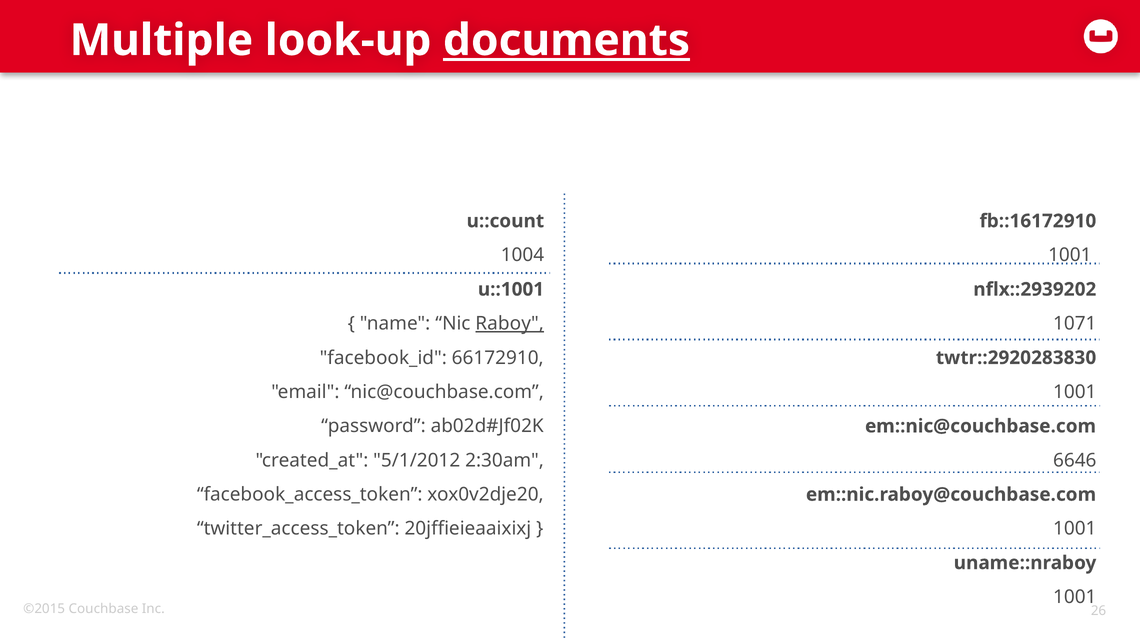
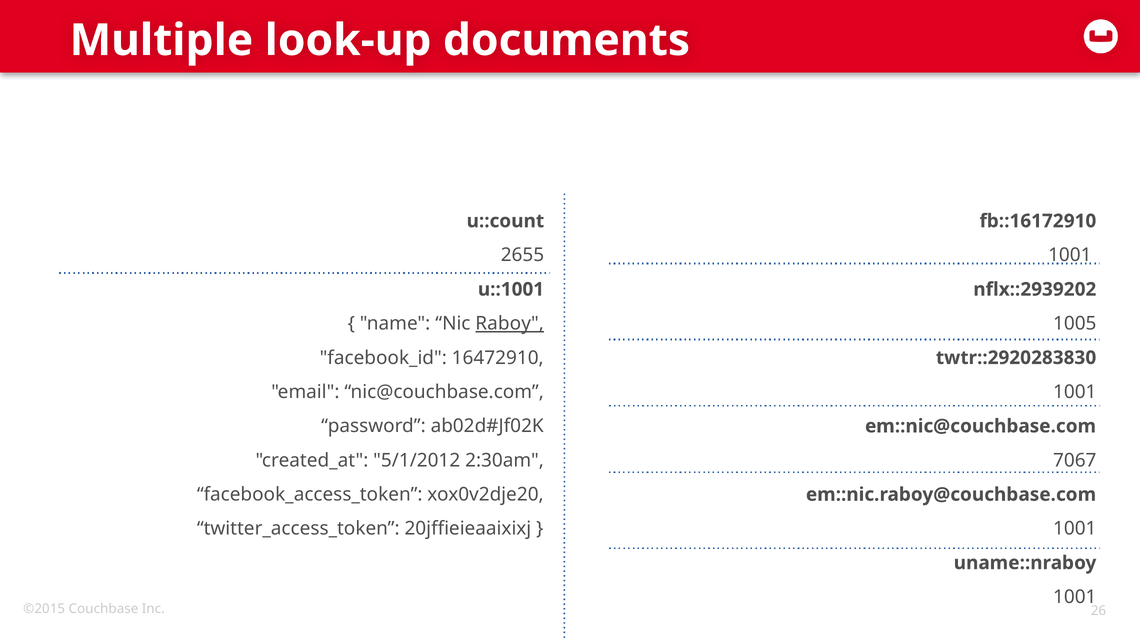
documents underline: present -> none (567, 40)
1004: 1004 -> 2655 (522, 255)
1071: 1071 -> 1005 (1075, 324)
66172910: 66172910 -> 16472910 (498, 358)
6646: 6646 -> 7067 (1075, 461)
